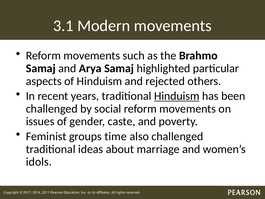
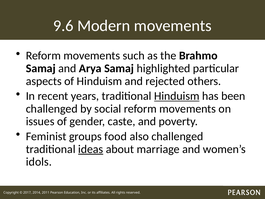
3.1: 3.1 -> 9.6 (63, 26)
time: time -> food (116, 136)
ideas underline: none -> present (91, 149)
